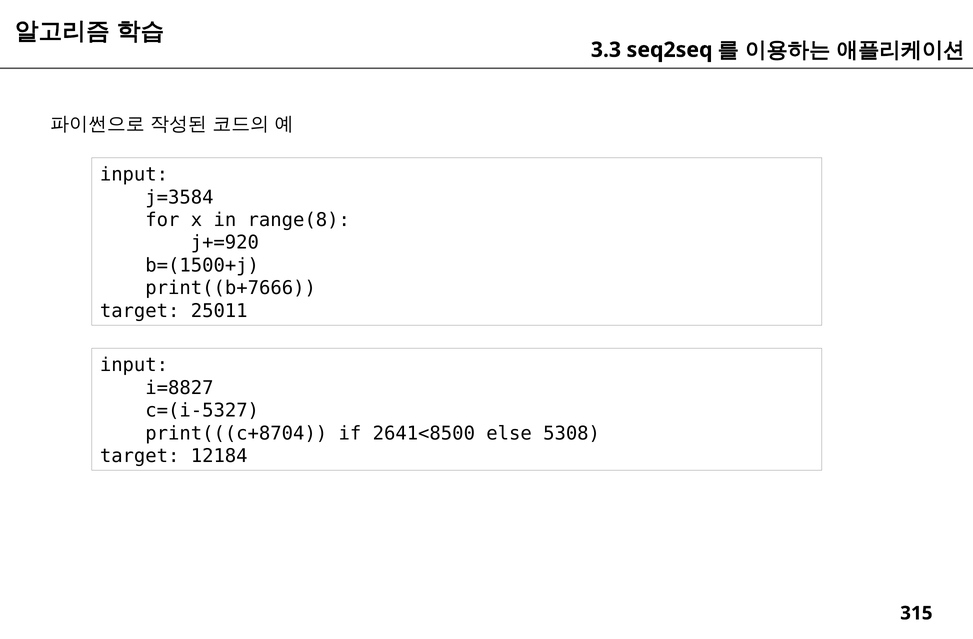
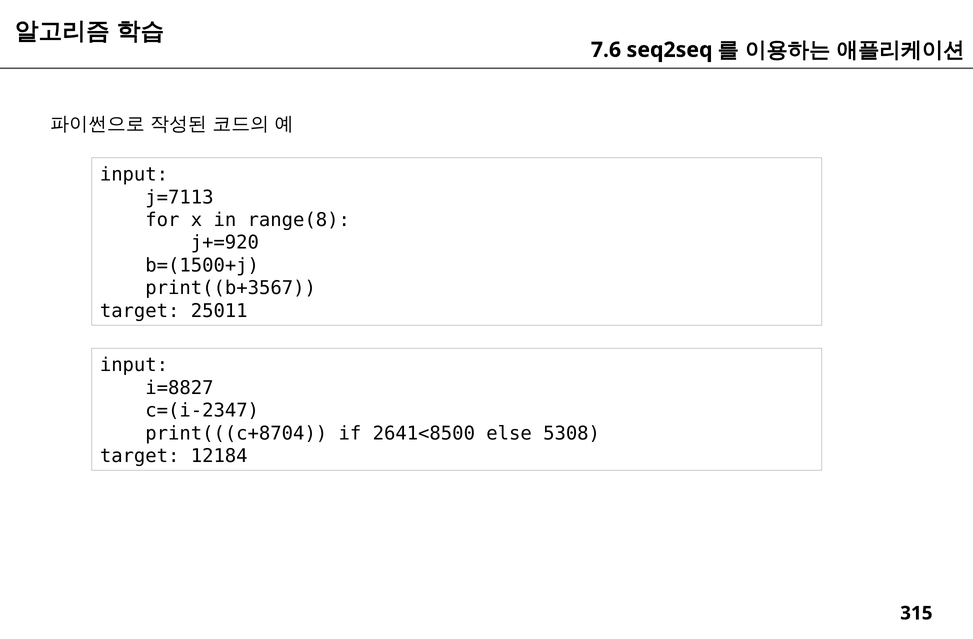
3.3: 3.3 -> 7.6 (606, 50)
j=3584: j=3584 -> j=7113 (179, 197)
print((b+7666: print((b+7666 -> print((b+3567 (231, 288)
c=(i-5327: c=(i-5327 -> c=(i-2347 (202, 411)
